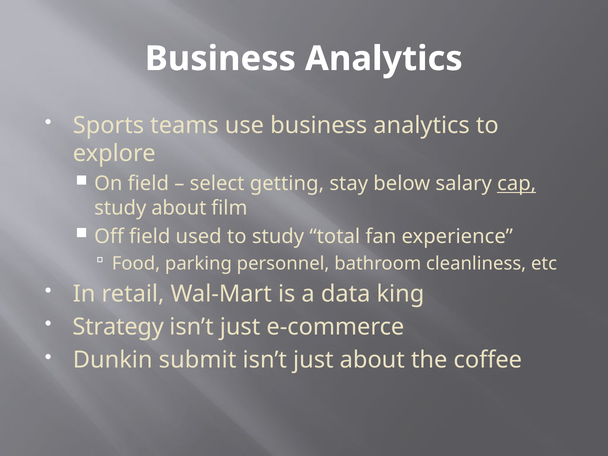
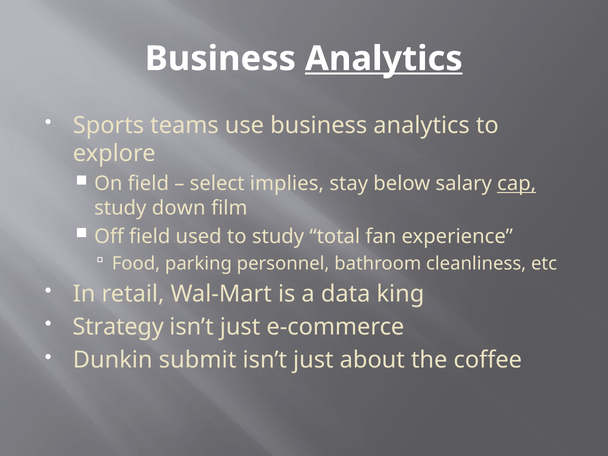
Analytics underline: none -> present (384, 59)
getting: getting -> implies (287, 184)
study about: about -> down (179, 208)
